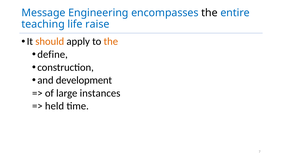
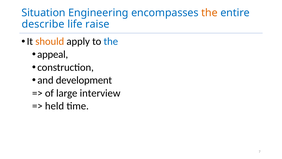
Message: Message -> Situation (44, 13)
the colour: black -> orange (209, 13)
teaching: teaching -> describe (43, 24)
the colour: orange -> blue (111, 41)
define: define -> appeal (53, 54)
instances: instances -> interview (100, 93)
